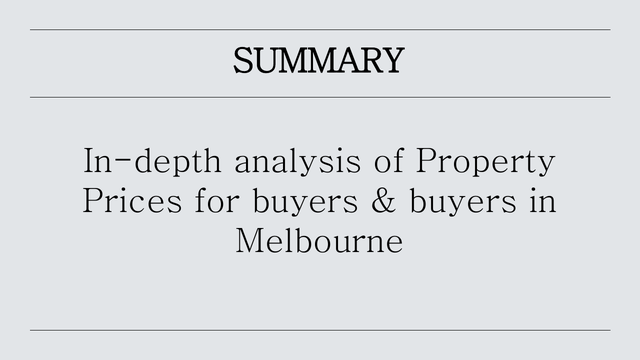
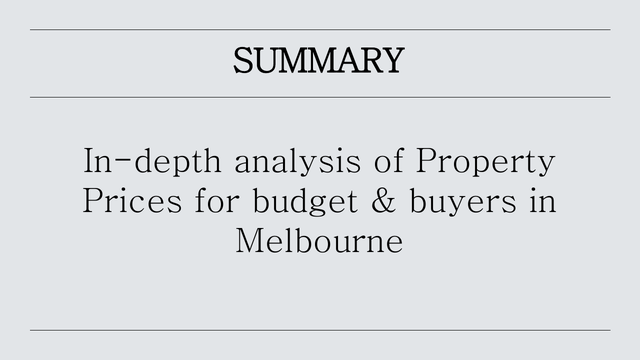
for buyers: buyers -> budget (305, 201)
